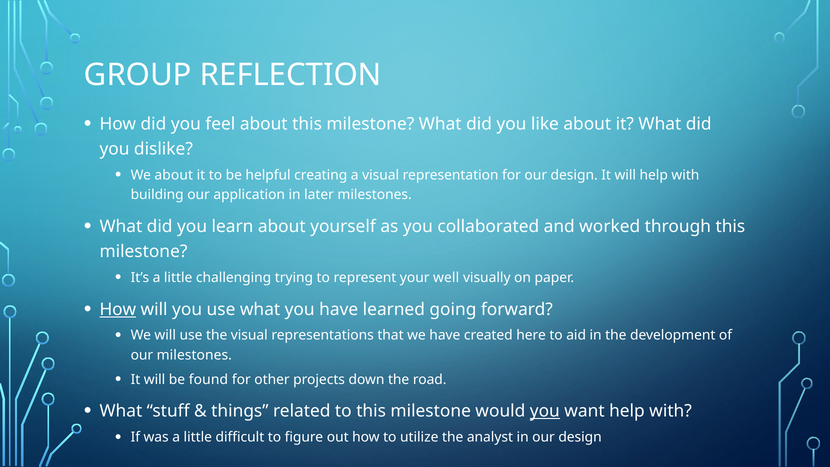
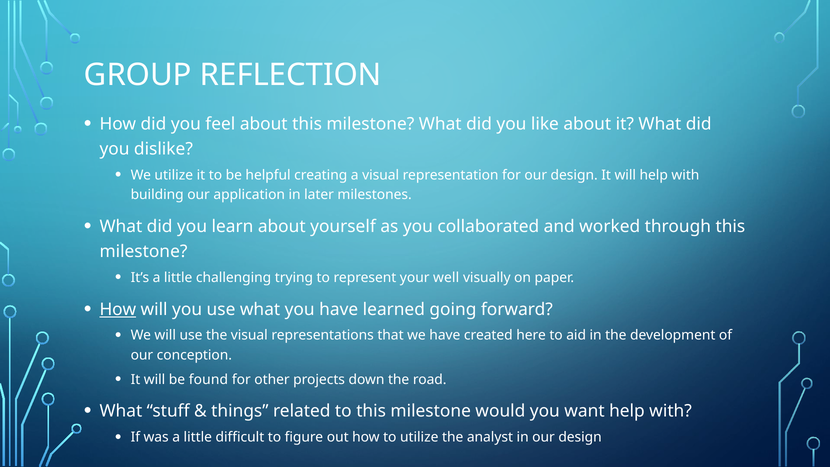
We about: about -> utilize (174, 175)
our milestones: milestones -> conception (194, 355)
you underline: present -> none (545, 411)
